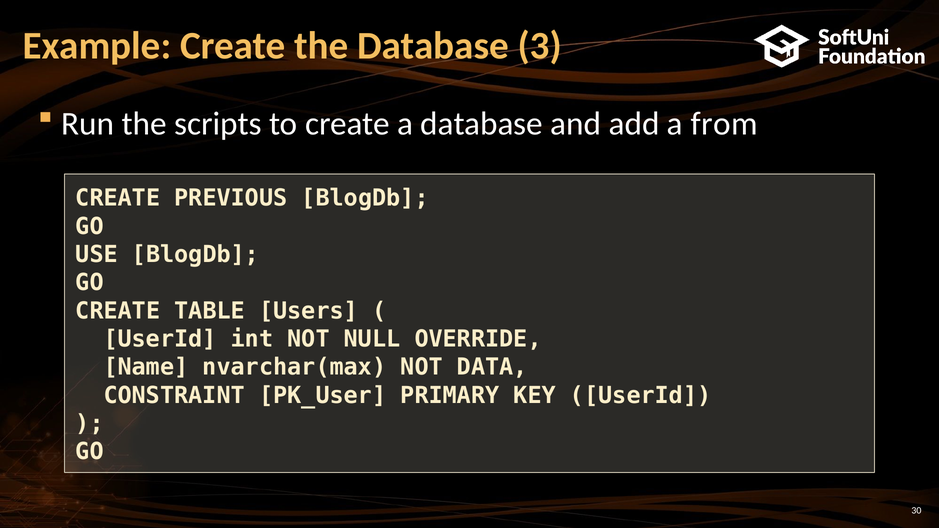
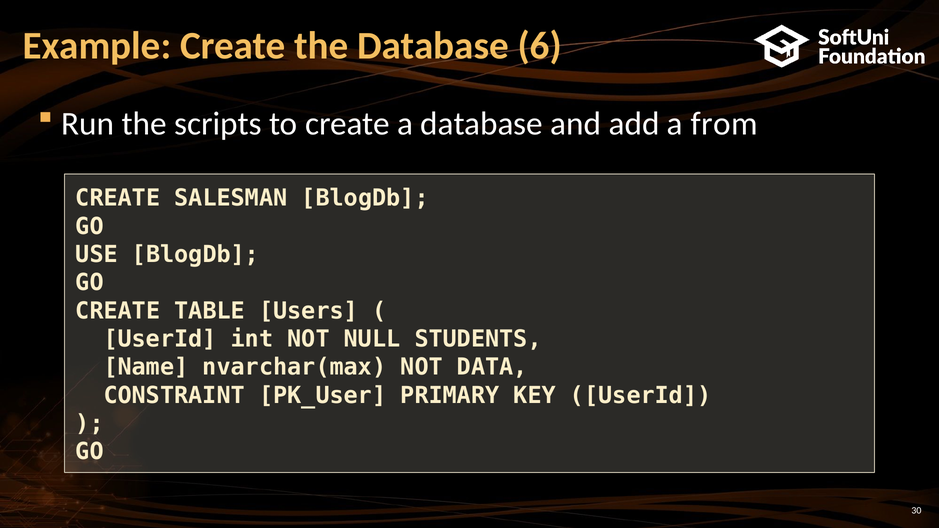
3: 3 -> 6 (540, 46)
PREVIOUS: PREVIOUS -> SALESMAN (231, 198)
OVERRIDE: OVERRIDE -> STUDENTS (478, 339)
